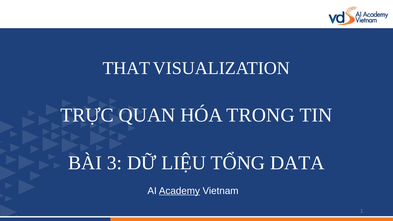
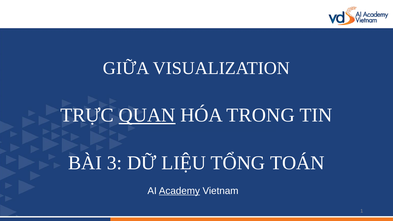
THAT: THAT -> GIỮA (126, 68)
QUAN underline: none -> present (147, 115)
DATA: DATA -> TOÁN (297, 163)
